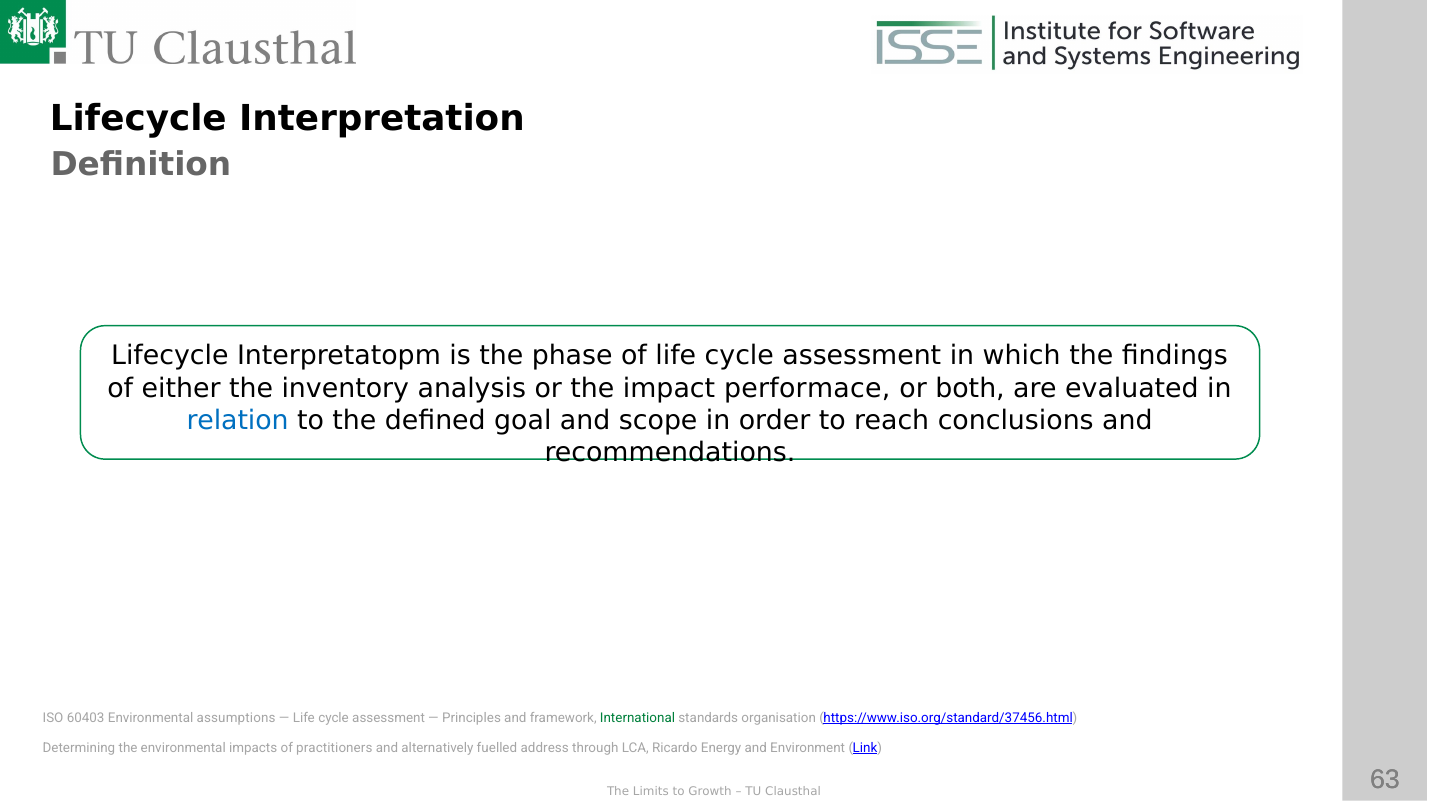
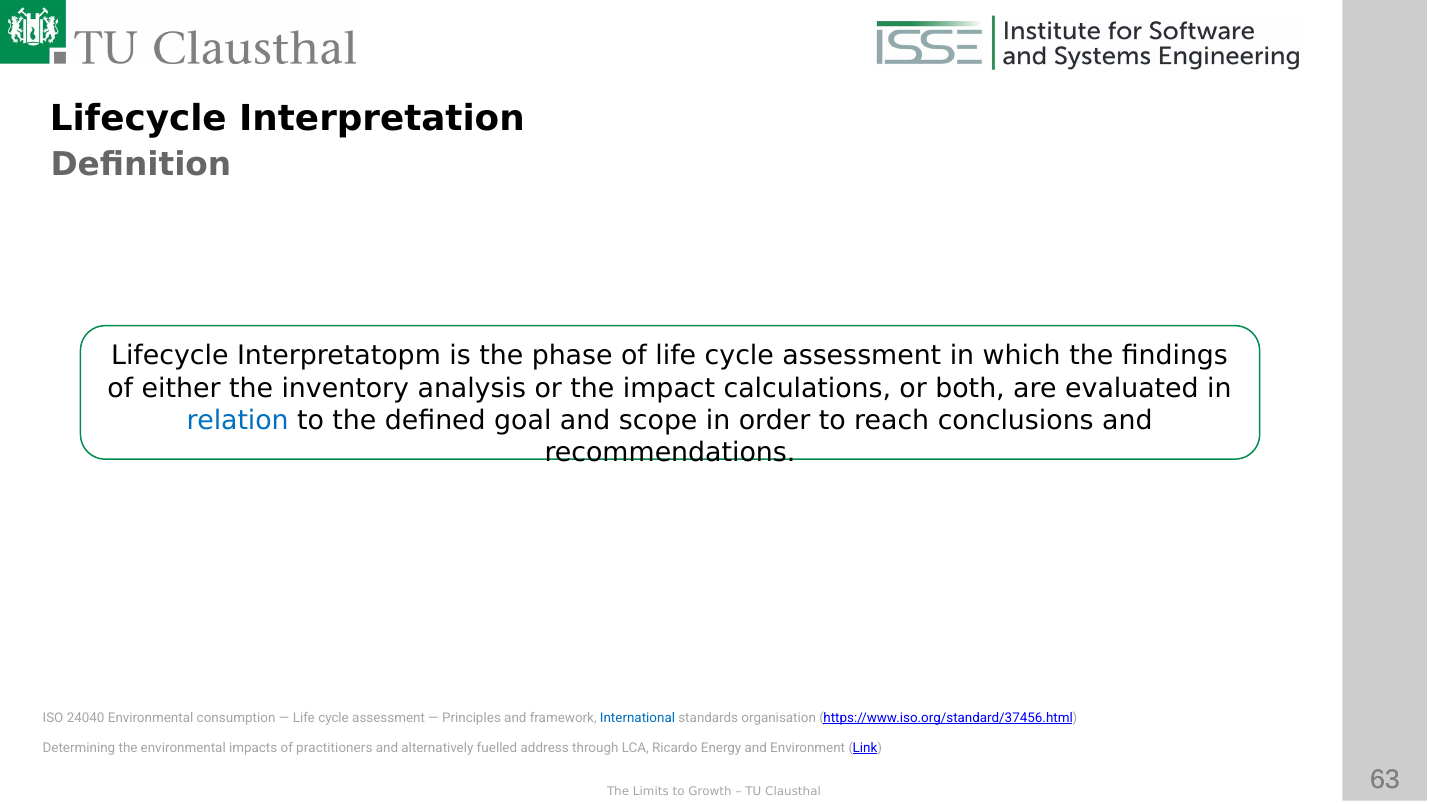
performace: performace -> calculations (807, 388)
60403: 60403 -> 24040 (86, 718)
assumptions: assumptions -> consumption (236, 718)
International colour: green -> blue (637, 718)
